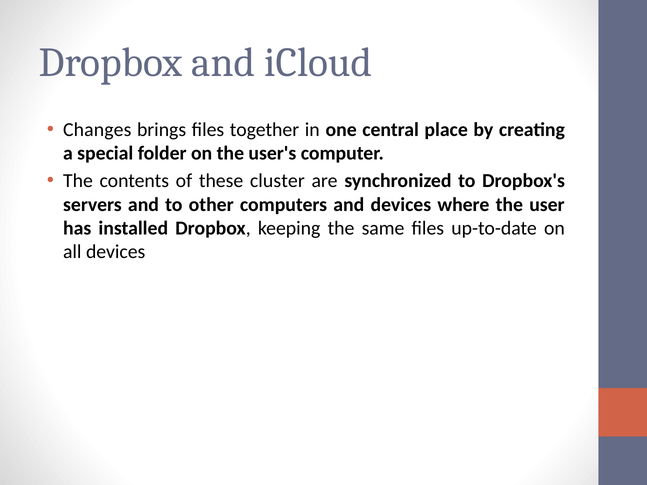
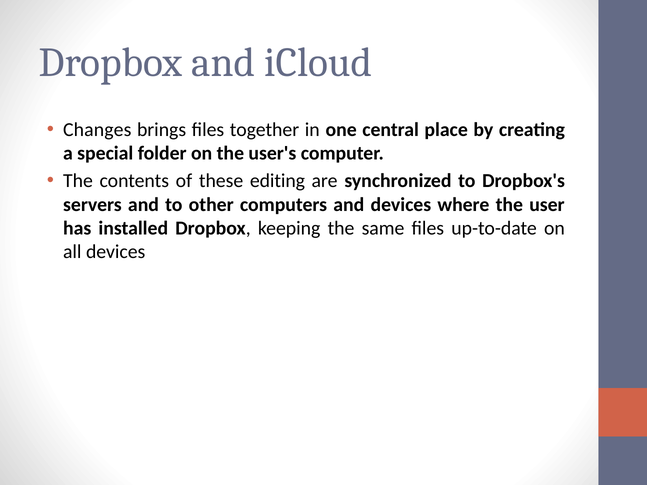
cluster: cluster -> editing (277, 181)
